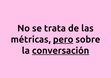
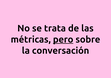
conversación underline: present -> none (61, 51)
